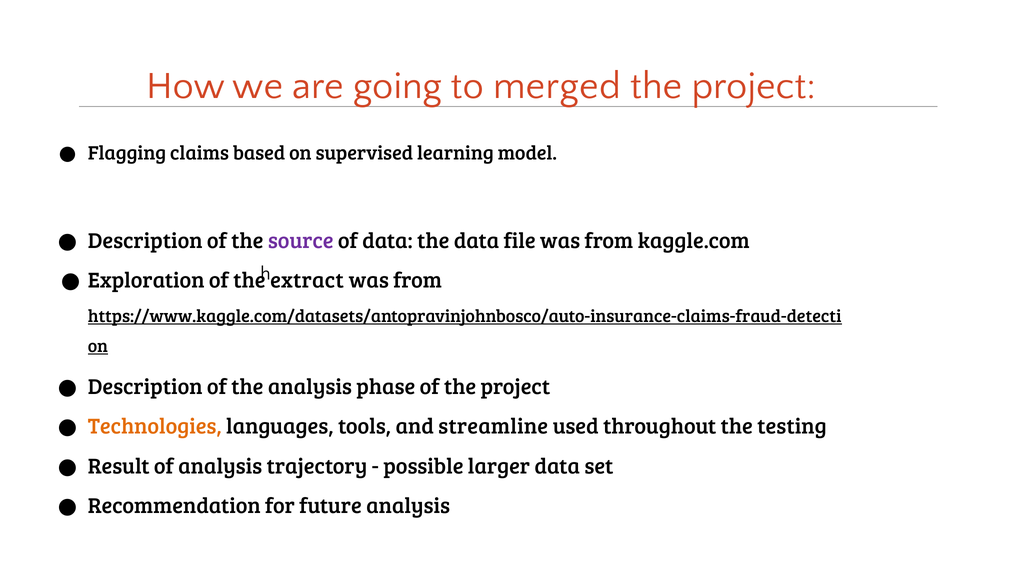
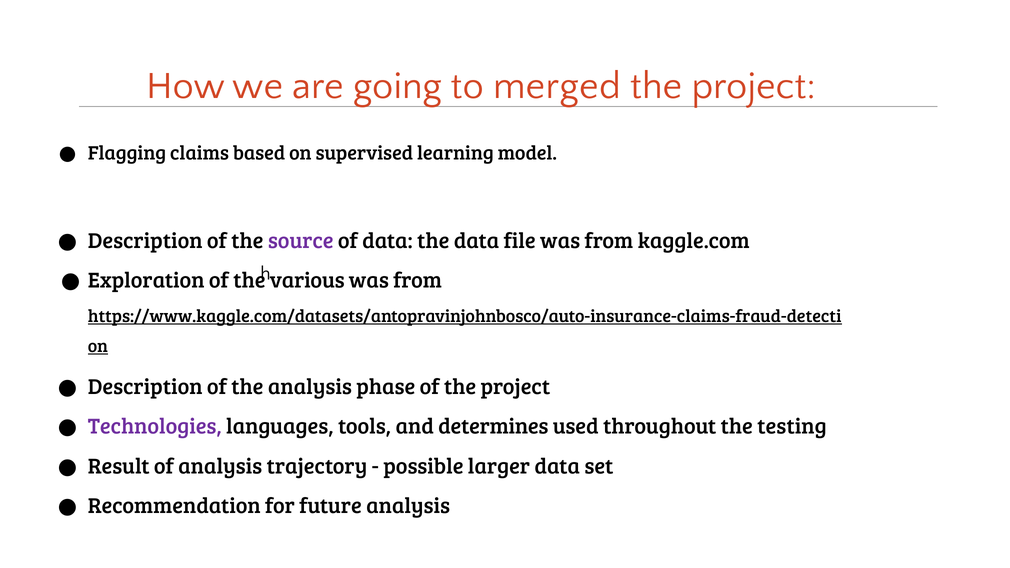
extract: extract -> various (307, 281)
Technologies colour: orange -> purple (155, 427)
streamline: streamline -> determines (493, 427)
